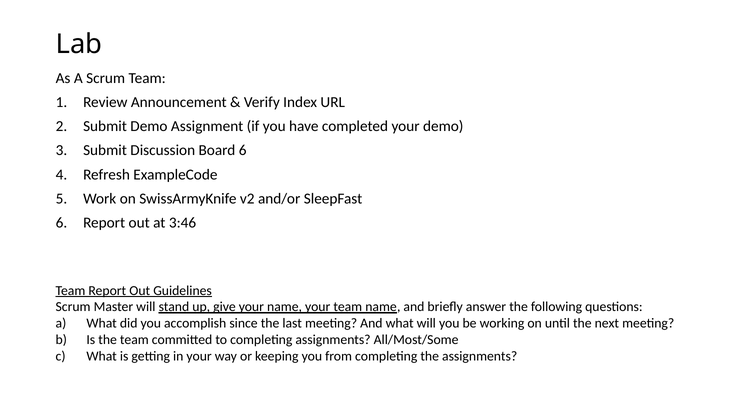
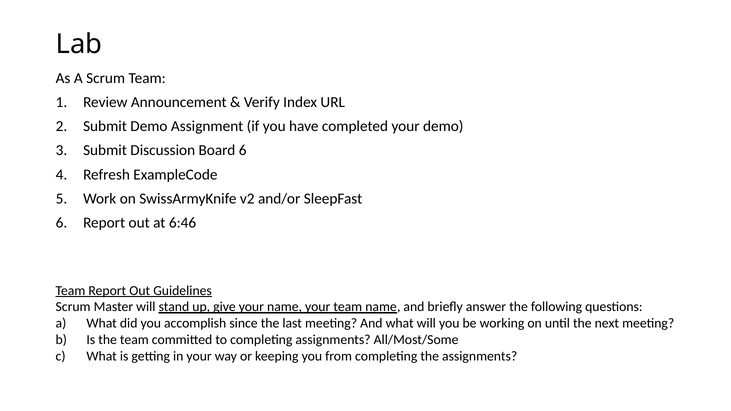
3:46: 3:46 -> 6:46 (183, 223)
